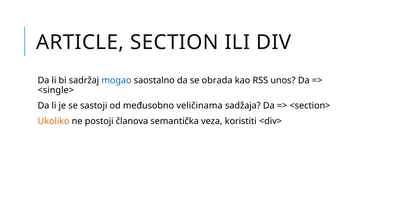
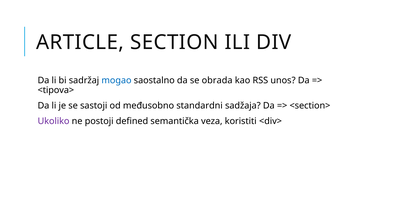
<single>: <single> -> <tipova> (56, 90)
veličinama: veličinama -> standardni (200, 106)
Ukoliko colour: orange -> purple (54, 121)
članova: članova -> defined (132, 121)
